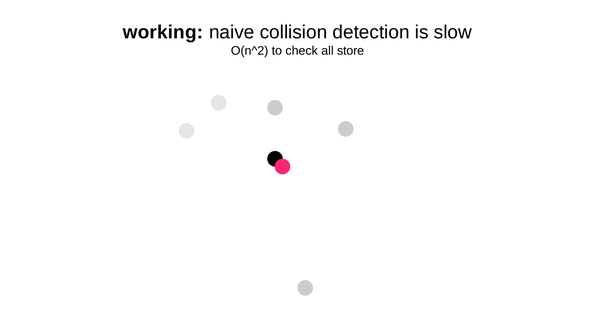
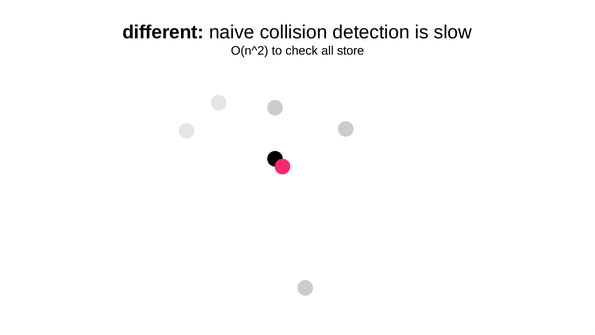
working: working -> different (163, 32)
